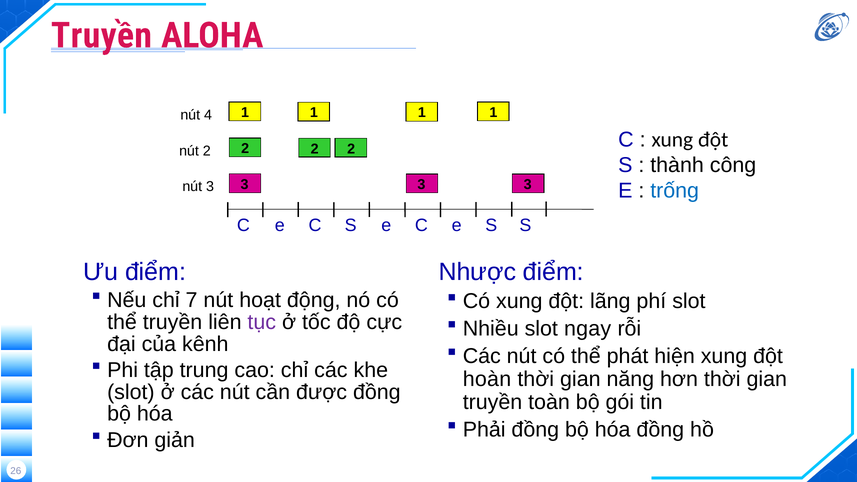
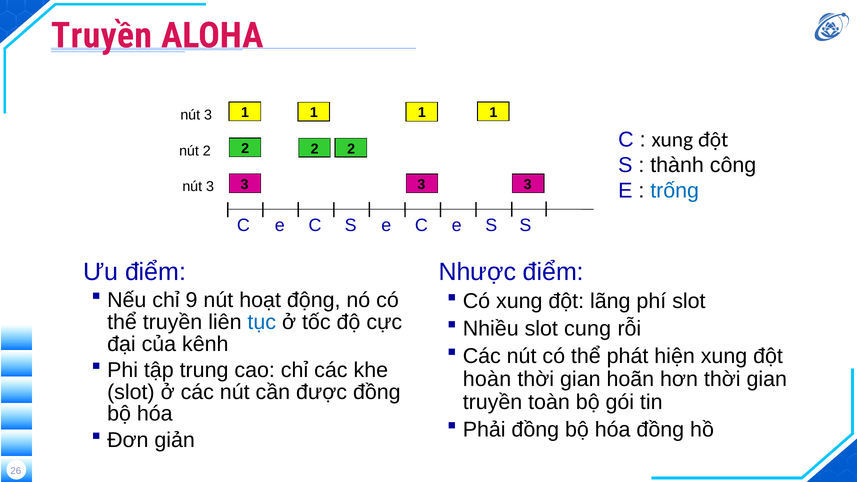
4: 4 -> 3 (208, 115)
7: 7 -> 9 (192, 300)
tục colour: purple -> blue (262, 322)
ngay: ngay -> cung (588, 329)
năng: năng -> hoãn (630, 379)
